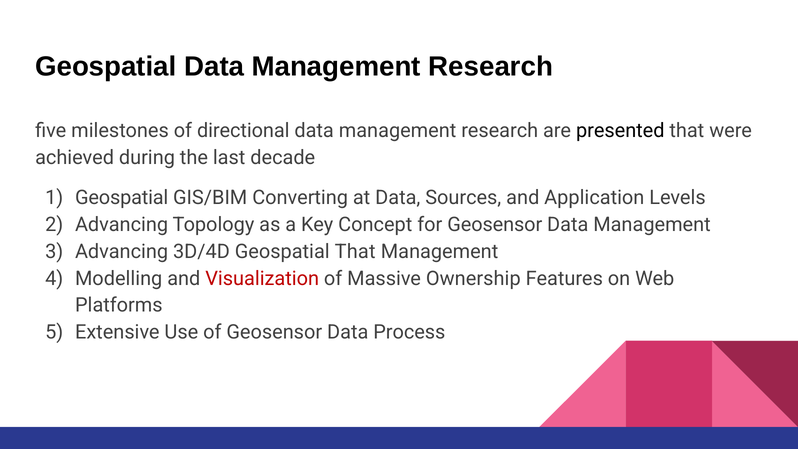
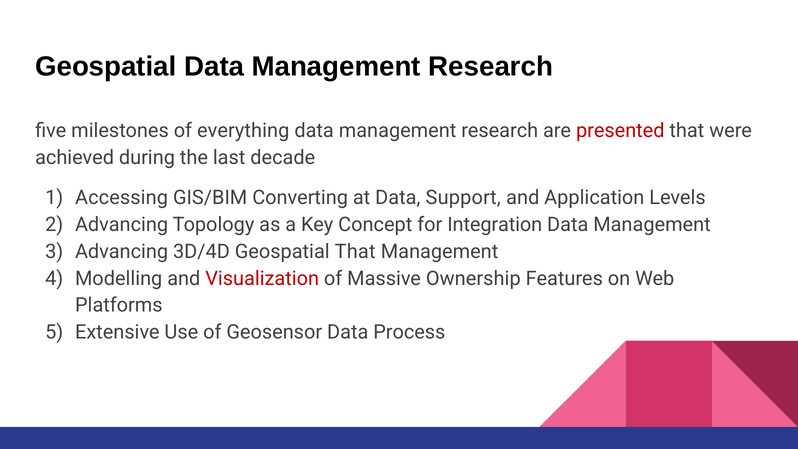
directional: directional -> everything (243, 131)
presented colour: black -> red (620, 131)
Geospatial: Geospatial -> Accessing (122, 198)
Sources: Sources -> Support (463, 198)
for Geosensor: Geosensor -> Integration (495, 225)
